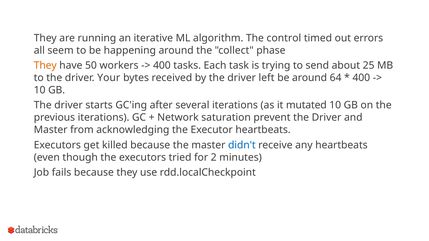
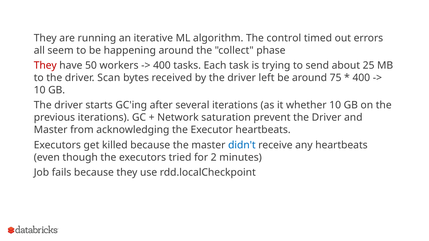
They colour: orange -> red (45, 66)
Your: Your -> Scan (109, 78)
64: 64 -> 75 (336, 78)
mutated: mutated -> whether (306, 105)
